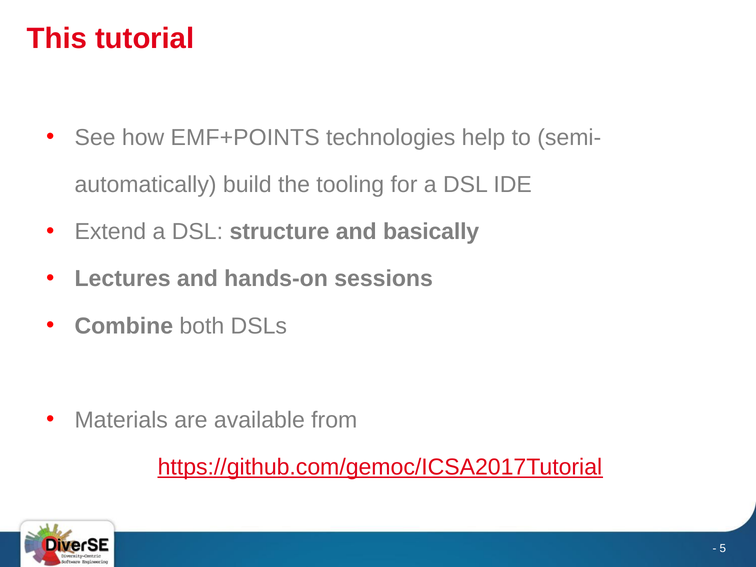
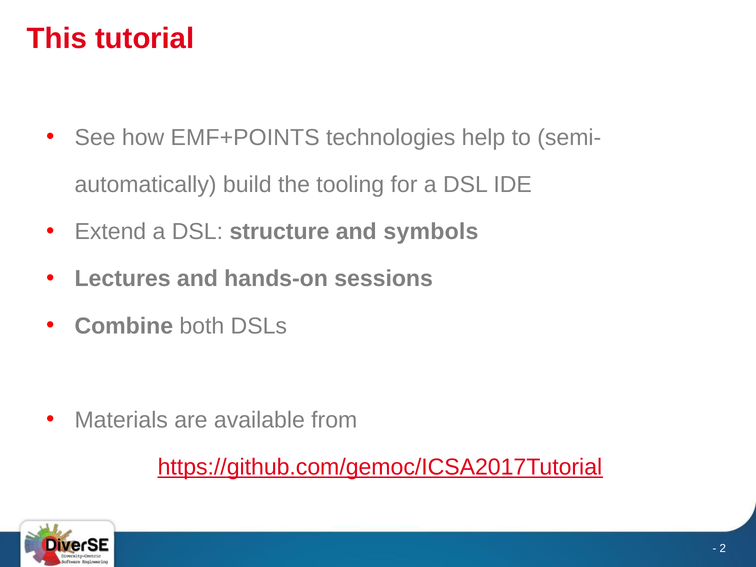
basically: basically -> symbols (431, 232)
5: 5 -> 2 (723, 548)
